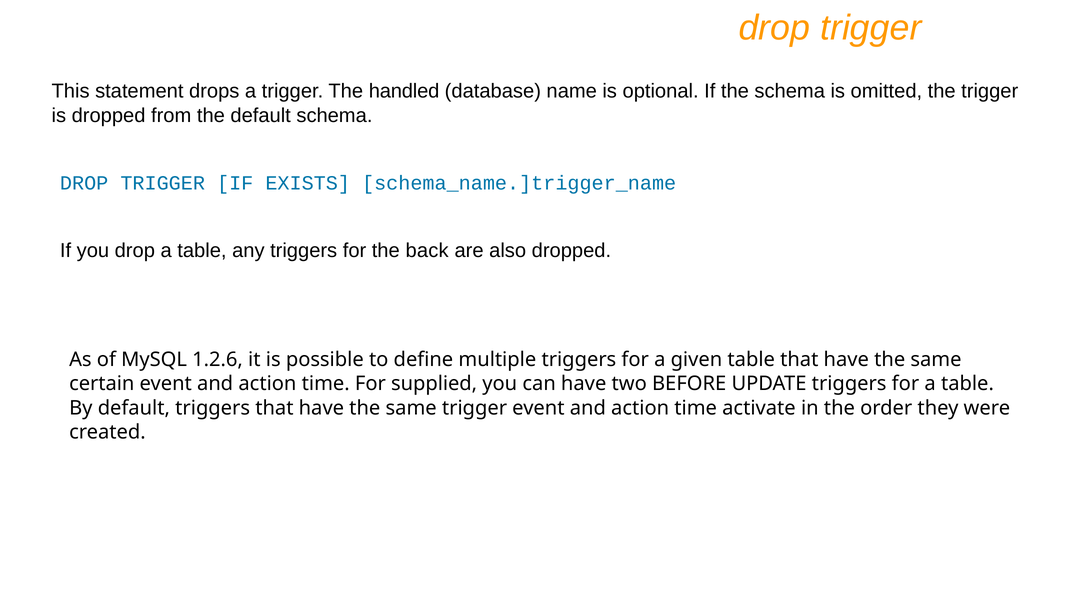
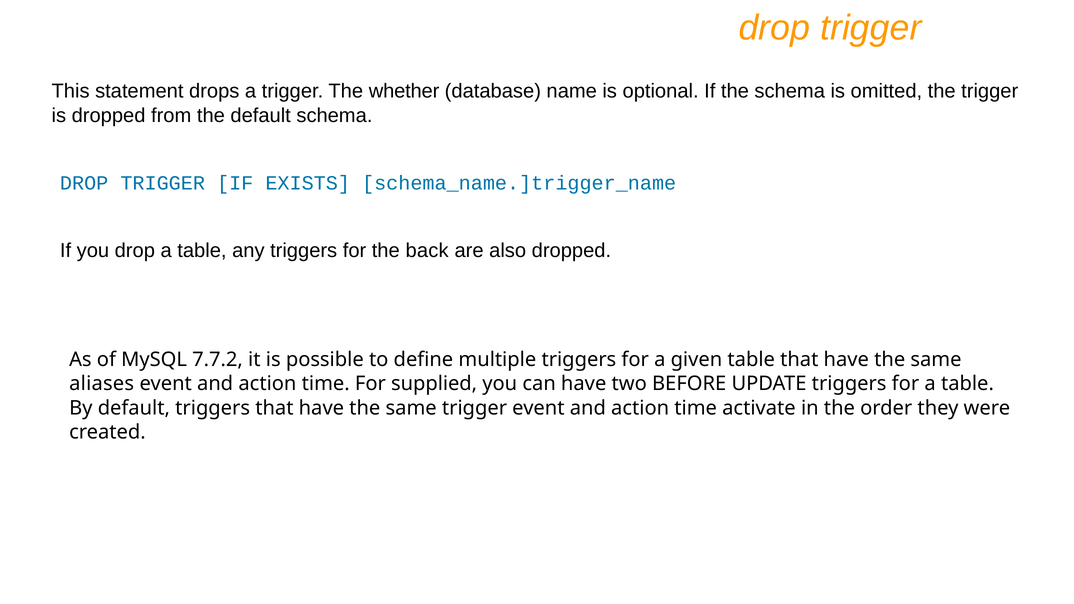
handled: handled -> whether (404, 91)
1.2.6: 1.2.6 -> 7.7.2 (218, 360)
certain: certain -> aliases (102, 384)
